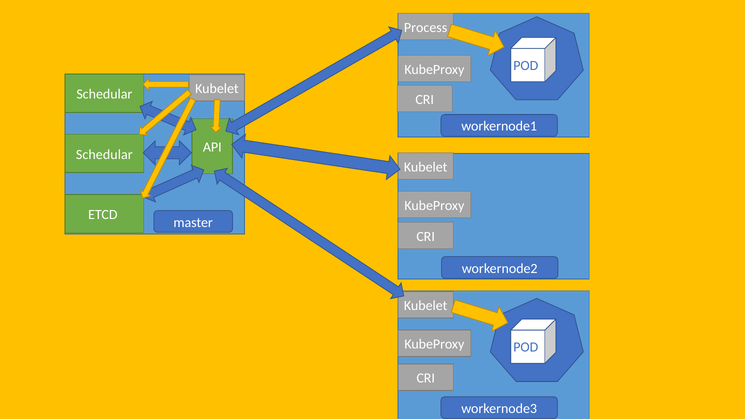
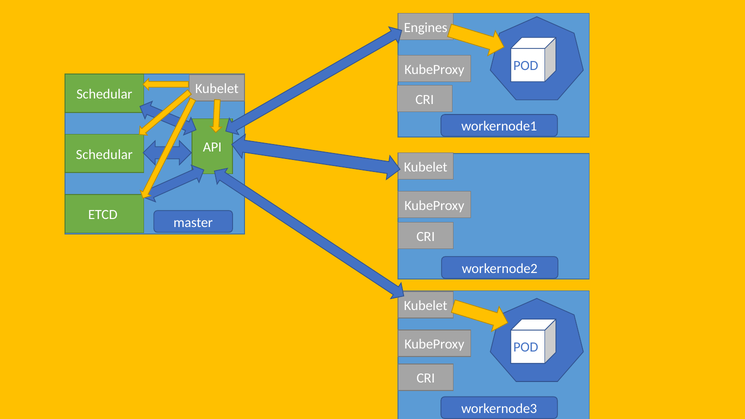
Process: Process -> Engines (426, 28)
